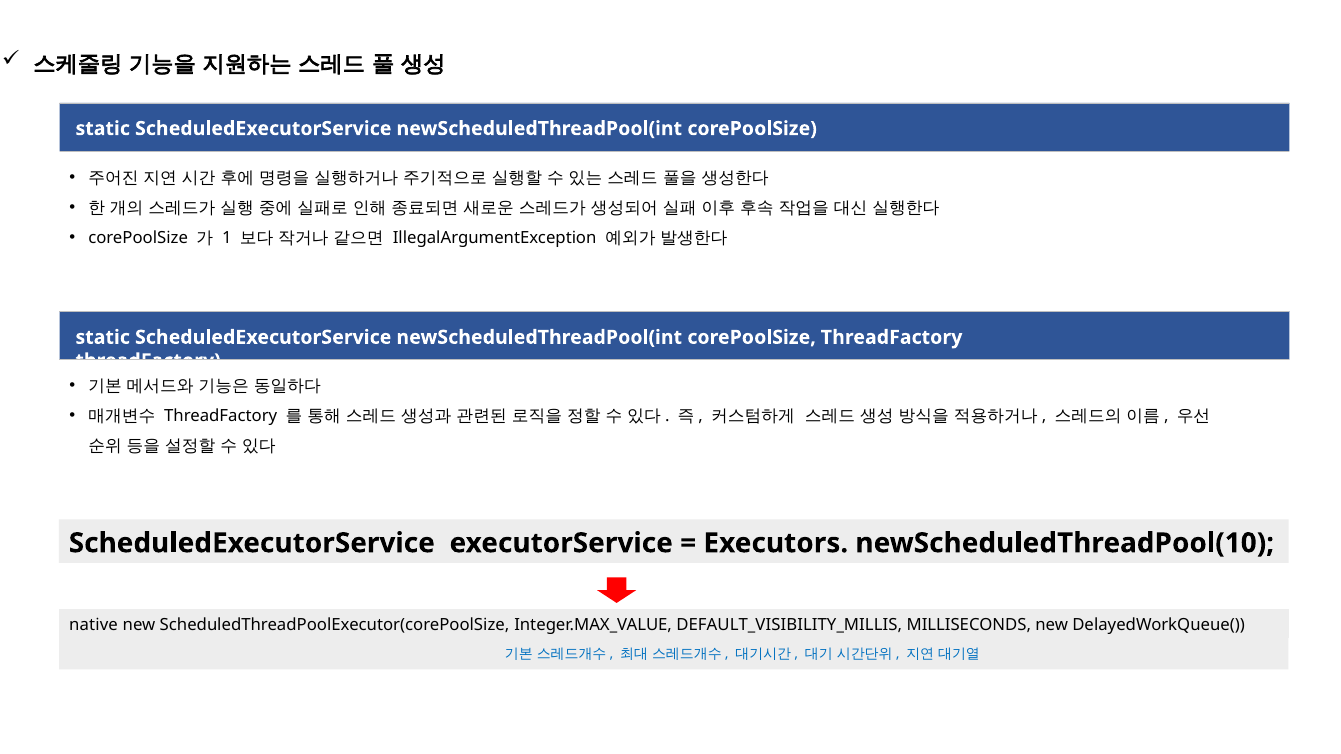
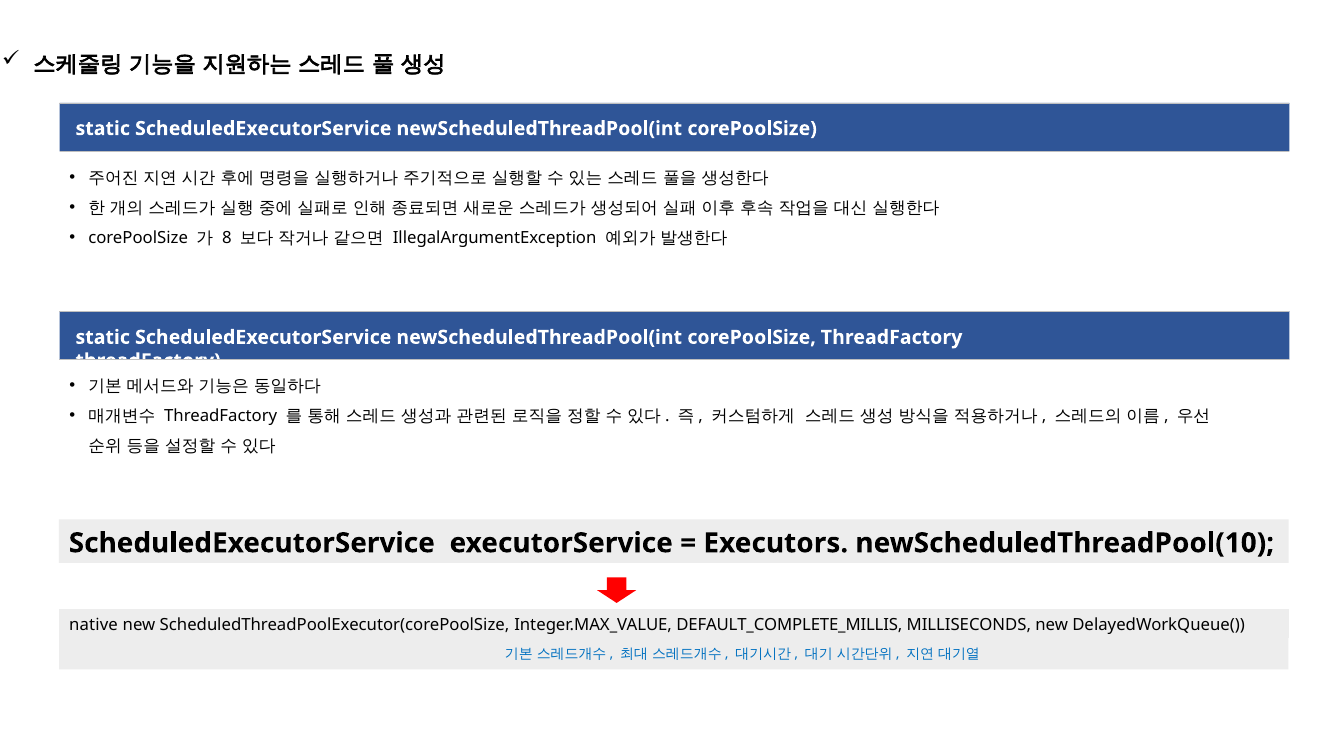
1: 1 -> 8 (227, 238)
DEFAULT_VISIBILITY_MILLIS: DEFAULT_VISIBILITY_MILLIS -> DEFAULT_COMPLETE_MILLIS (789, 625)
